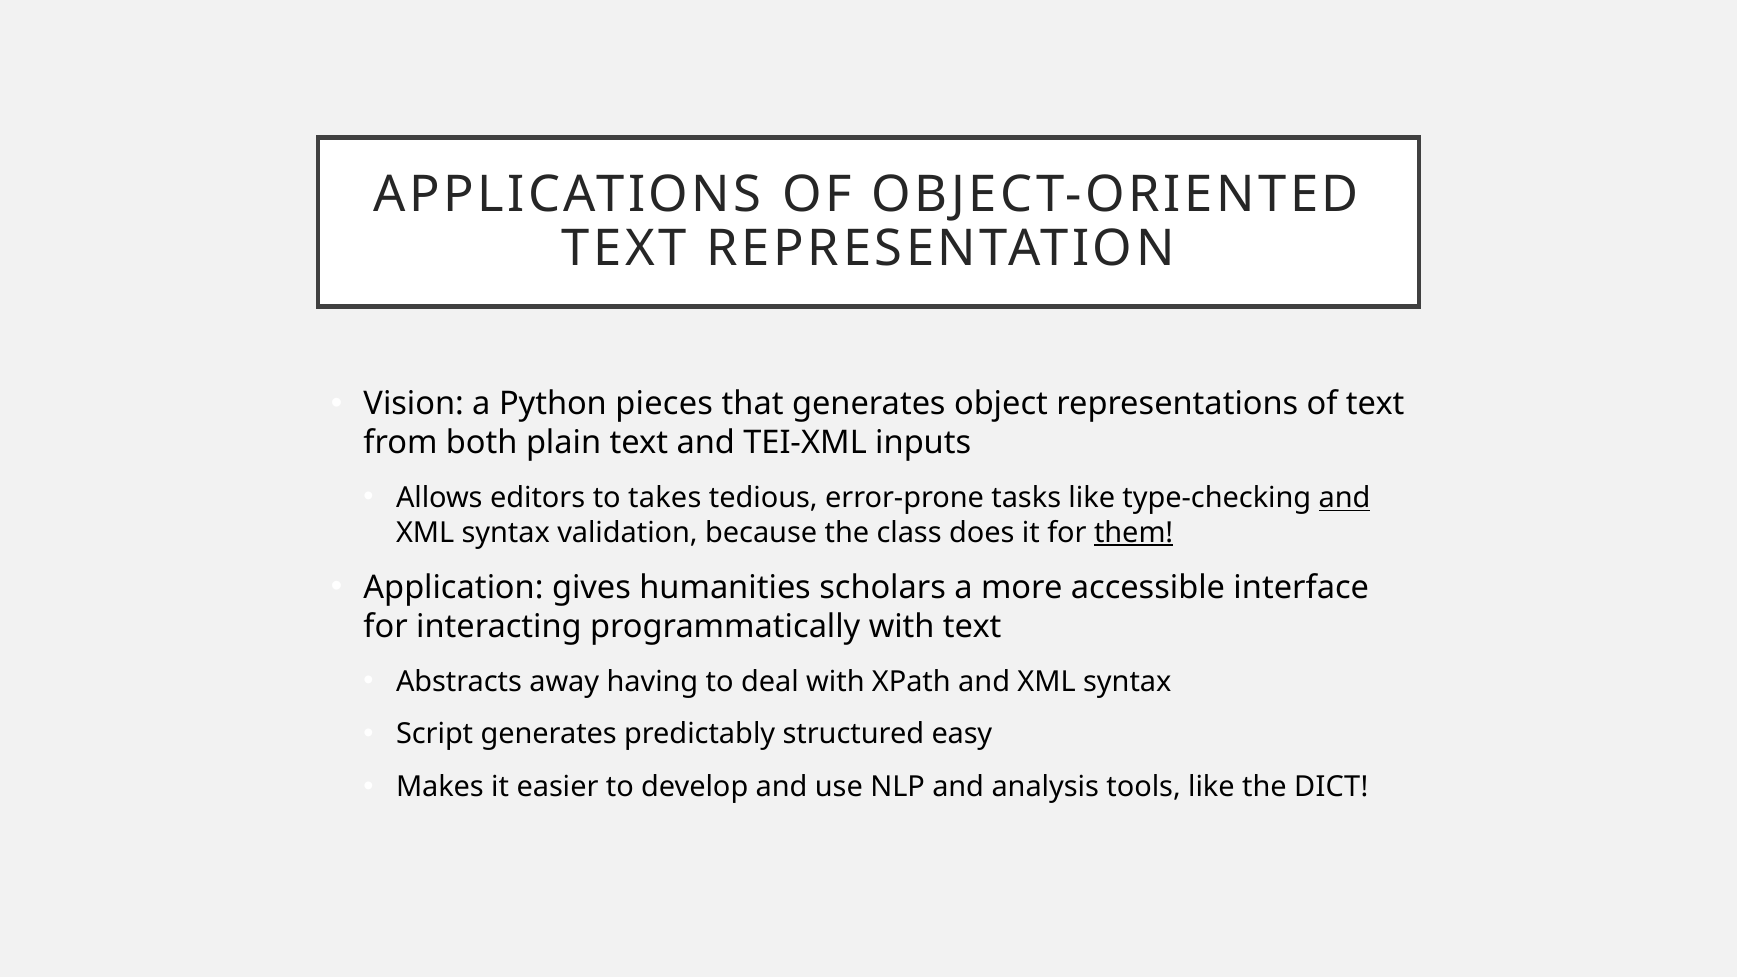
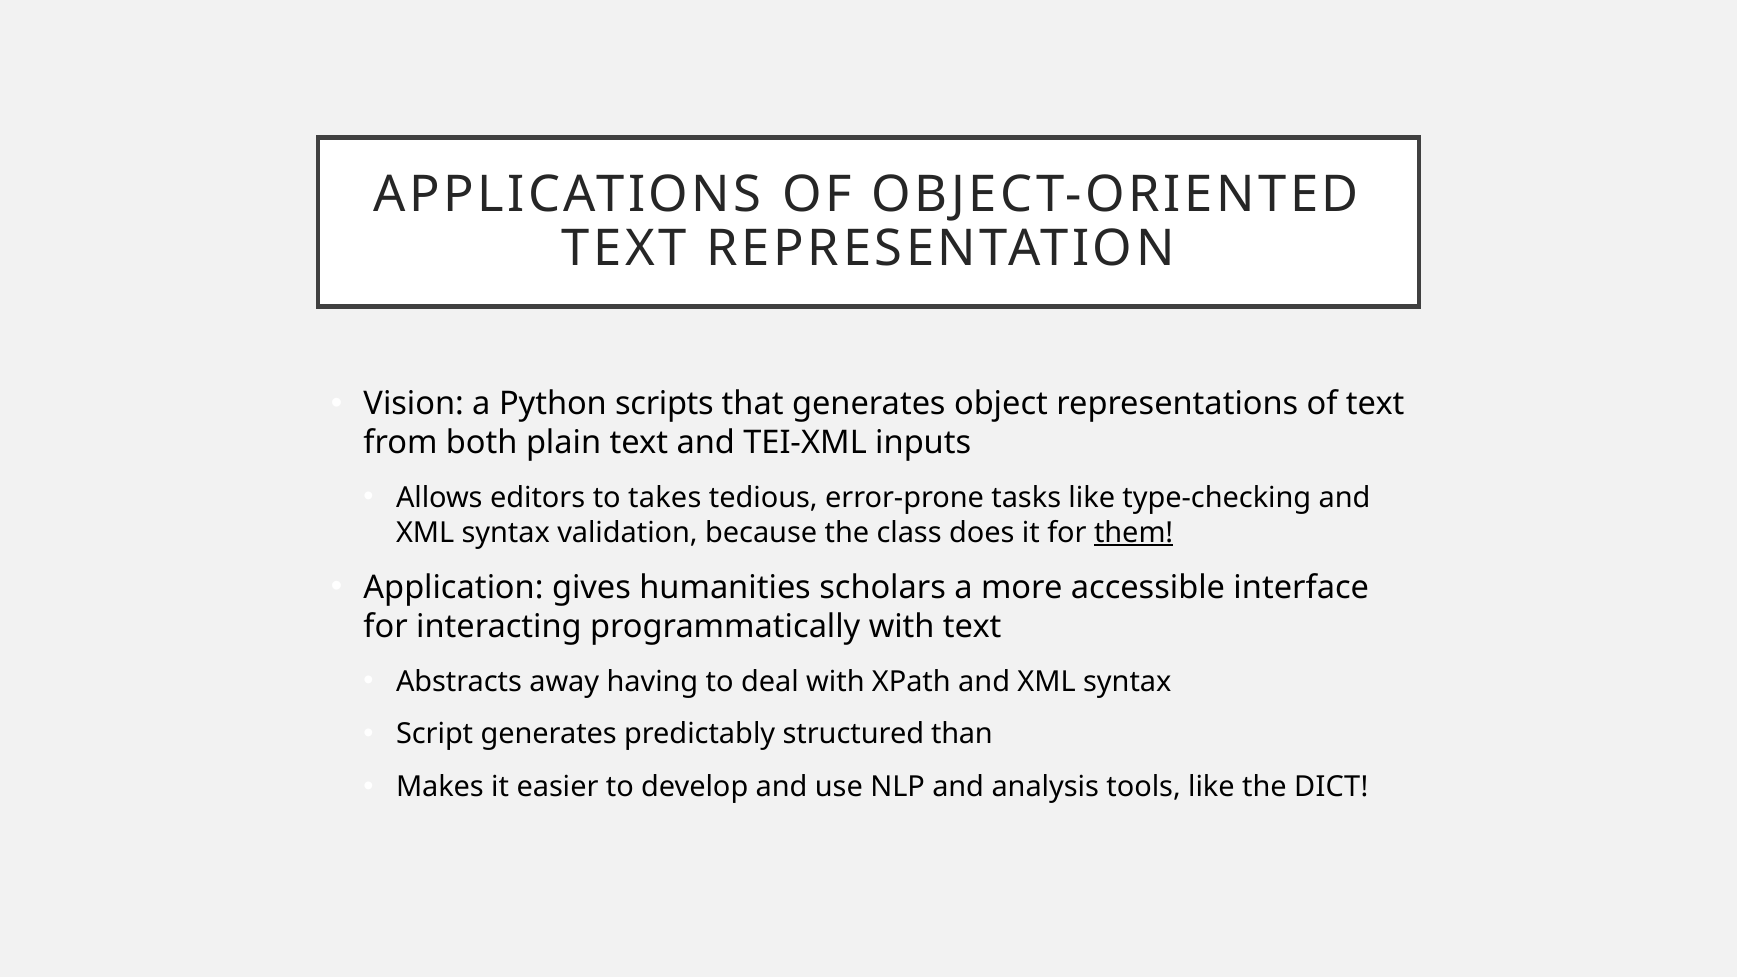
pieces: pieces -> scripts (664, 404)
and underline: present -> none (1345, 498)
easy: easy -> than (962, 734)
